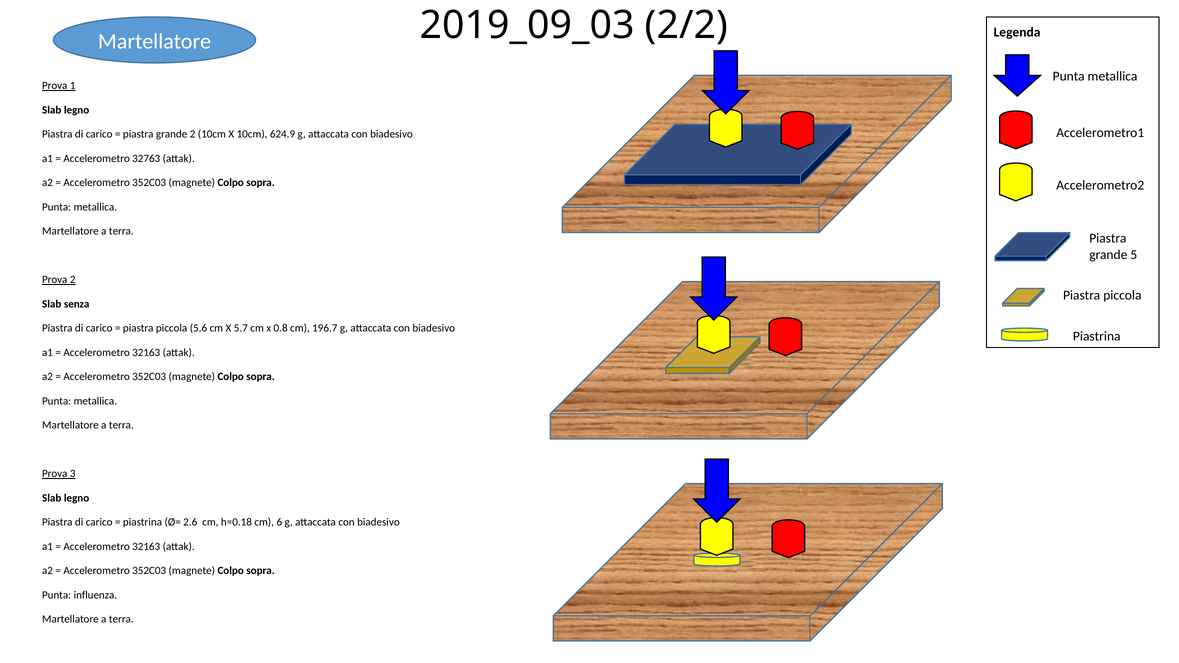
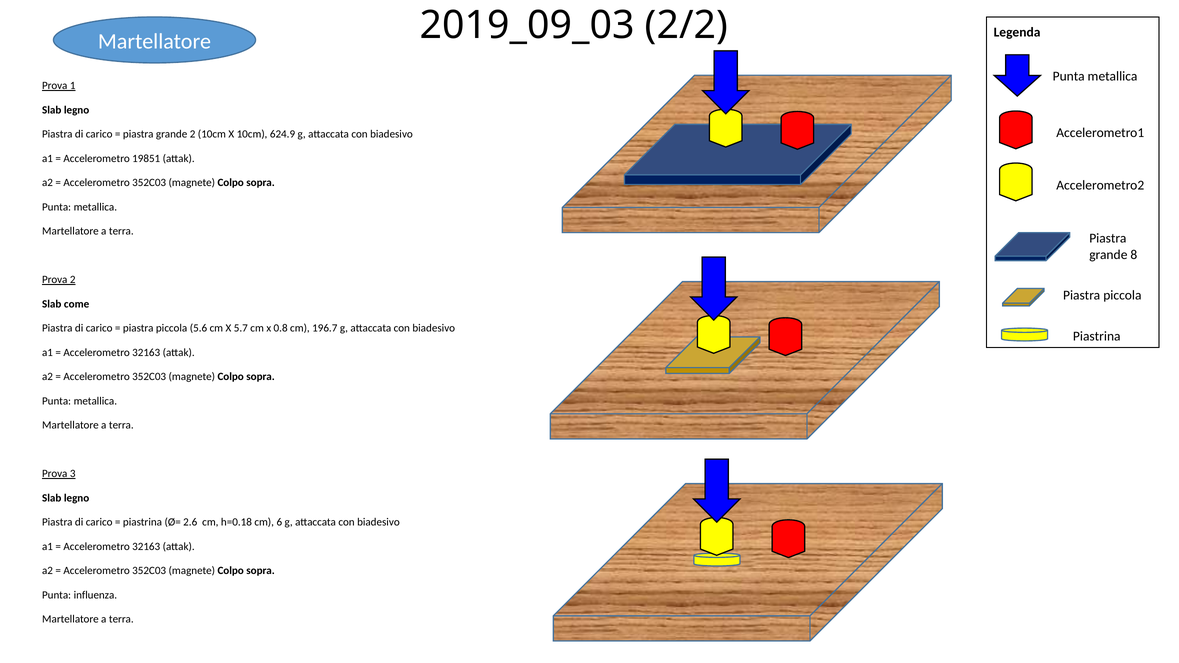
32763: 32763 -> 19851 (146, 158)
5: 5 -> 8 (1134, 255)
senza: senza -> come (77, 304)
